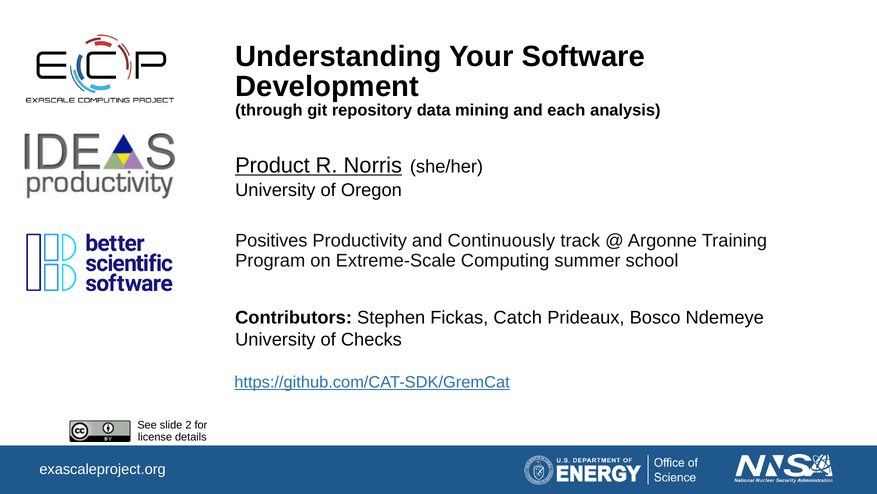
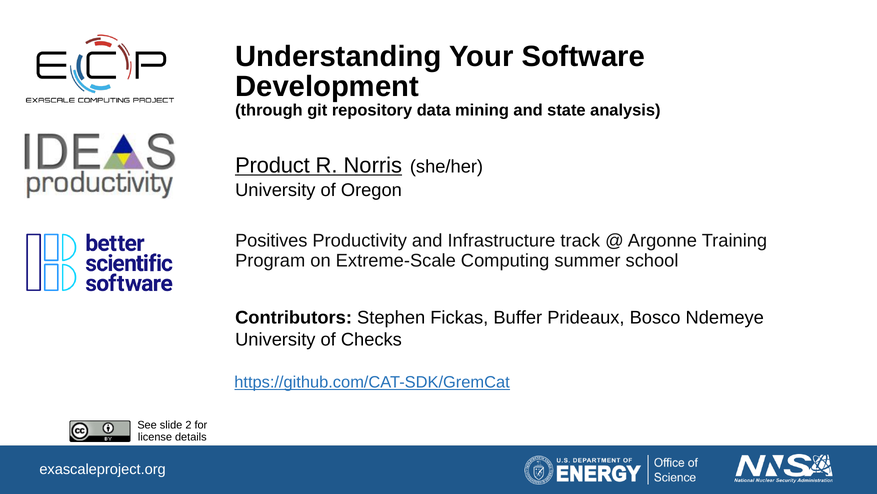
each: each -> state (566, 110)
Continuously: Continuously -> Infrastructure (501, 241)
Catch: Catch -> Buffer (518, 317)
